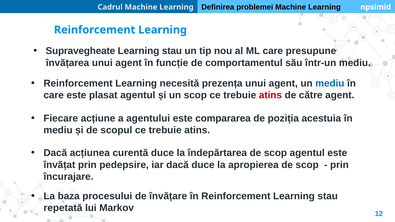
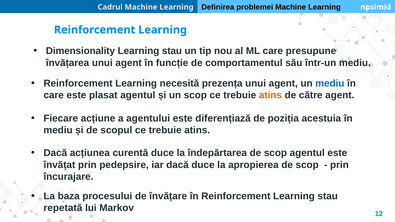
Supravegheate: Supravegheate -> Dimensionality (80, 51)
atins colour: red -> orange (270, 95)
compararea: compararea -> diferențiază (223, 119)
